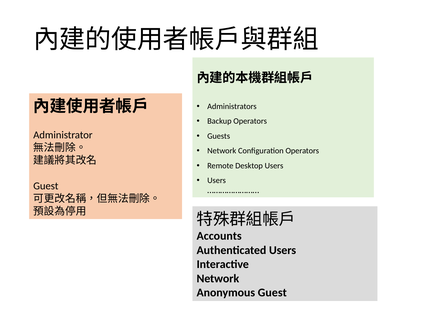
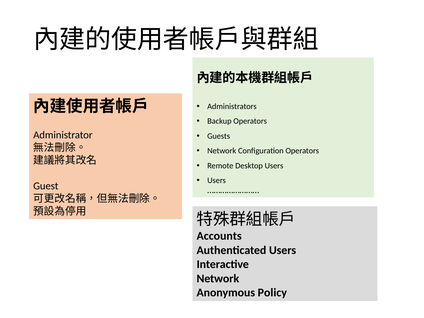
Anonymous Guest: Guest -> Policy (272, 293)
